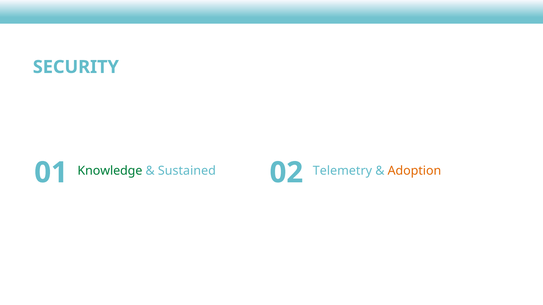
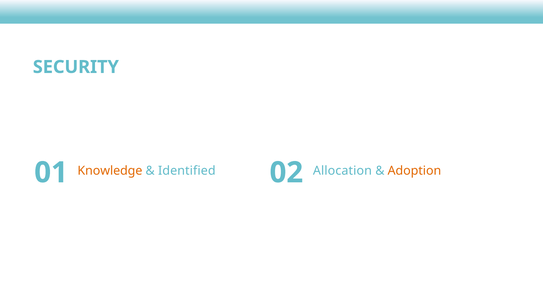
Knowledge colour: green -> orange (110, 171)
Sustained: Sustained -> Identified (187, 171)
Telemetry: Telemetry -> Allocation (342, 171)
